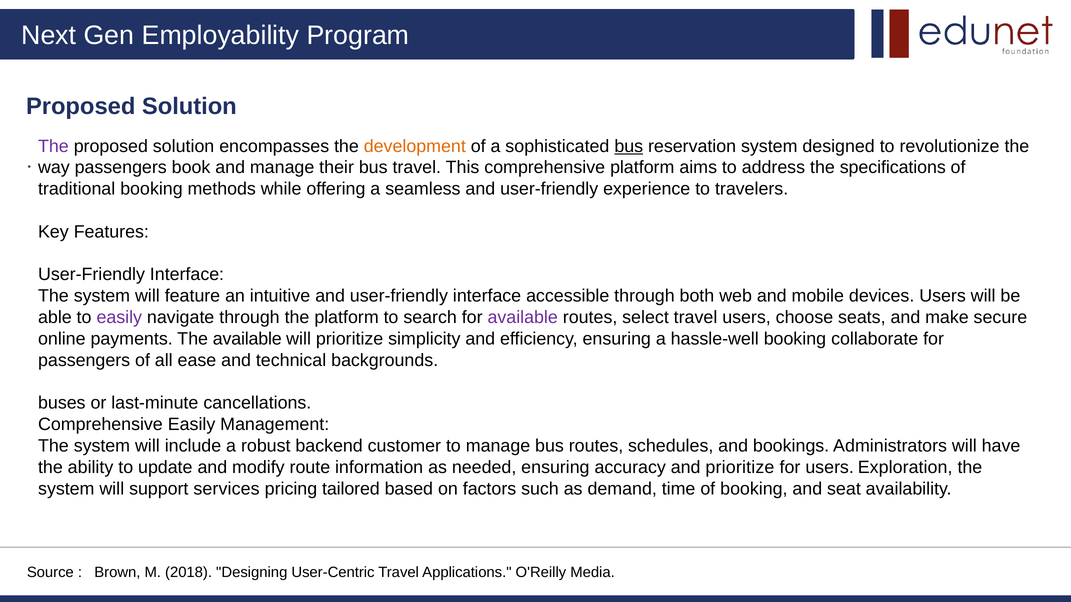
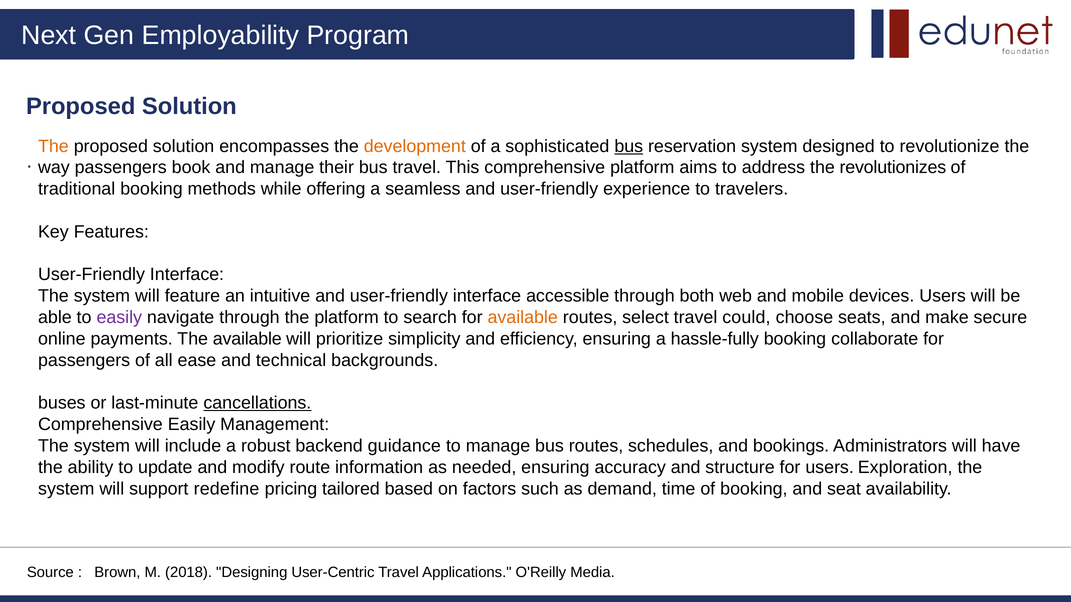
The colour: purple -> orange (53, 146)
specifications: specifications -> revolutionizes (893, 168)
available colour: purple -> orange (523, 318)
travel users: users -> could (746, 318)
hassle-well: hassle-well -> hassle-fully (715, 339)
cancellations underline: none -> present (257, 403)
customer: customer -> guidance (404, 446)
and prioritize: prioritize -> structure (740, 468)
services: services -> redefine (226, 489)
